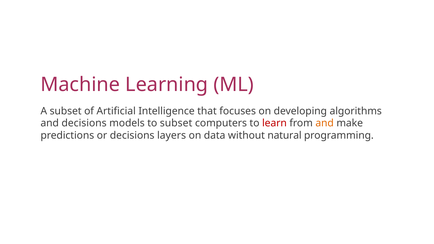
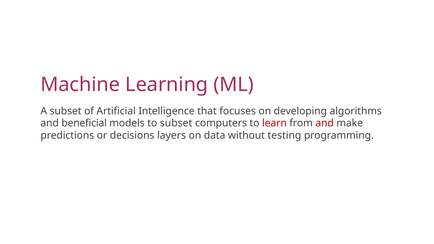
and decisions: decisions -> beneficial (84, 123)
and colour: orange -> red (325, 123)
natural: natural -> testing (284, 136)
